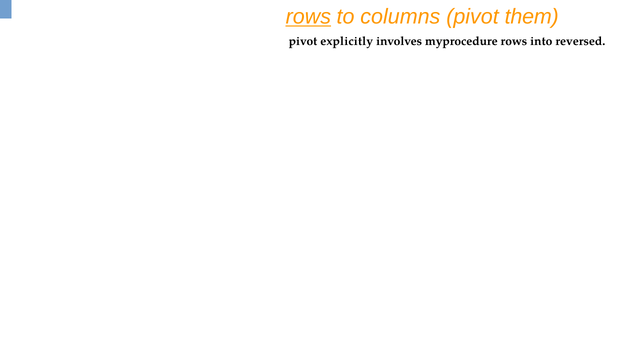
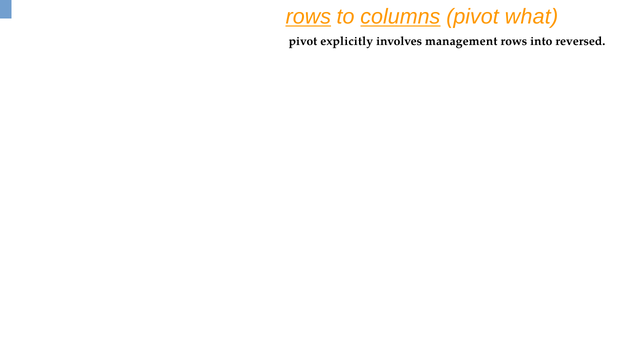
columns underline: none -> present (400, 17)
them: them -> what (532, 17)
myprocedure: myprocedure -> management (461, 41)
